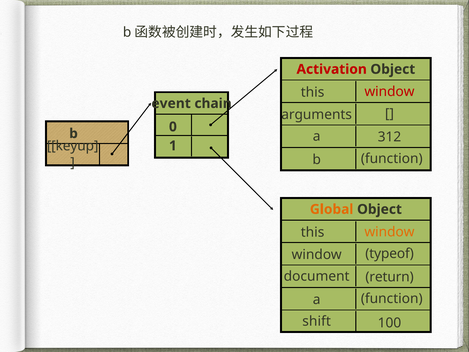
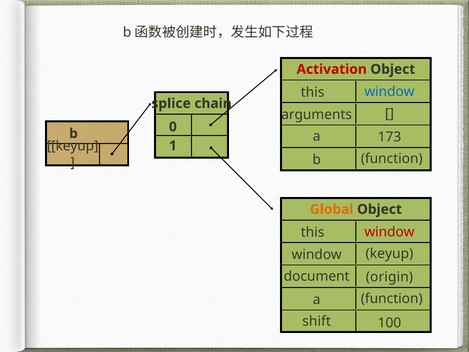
window colour: red -> blue (389, 92)
event: event -> splice (171, 103)
312: 312 -> 173 (389, 137)
window colour: orange -> red (389, 232)
window typeof: typeof -> keyup (389, 254)
return: return -> origin (389, 277)
